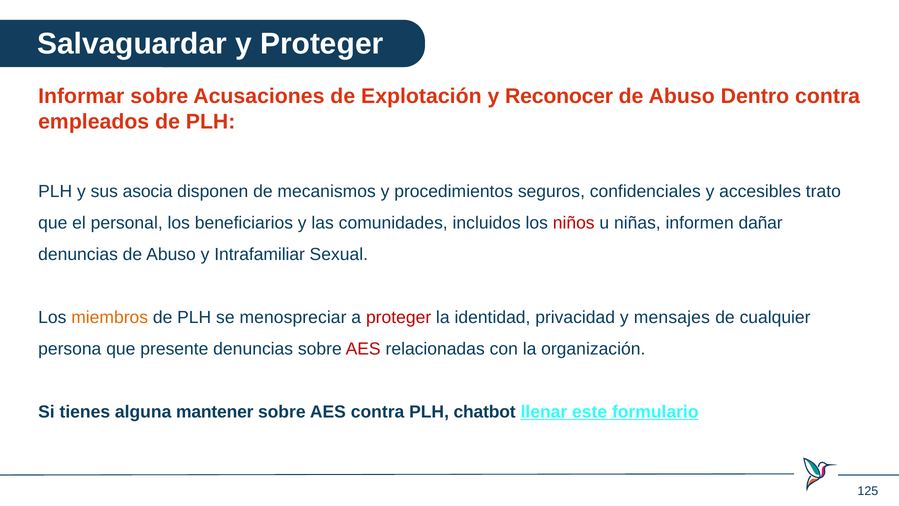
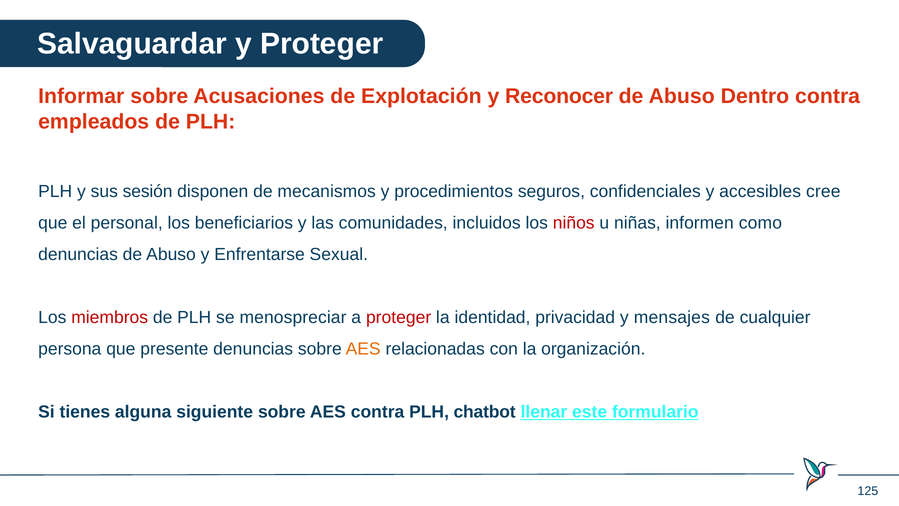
asocia: asocia -> sesión (148, 191)
trato: trato -> cree (823, 191)
dañar: dañar -> como (760, 223)
Intrafamiliar: Intrafamiliar -> Enfrentarse (260, 254)
miembros colour: orange -> red (110, 317)
AES colour: red -> orange (363, 349)
mantener: mantener -> siguiente (215, 412)
